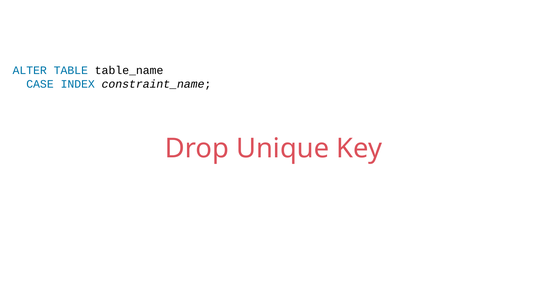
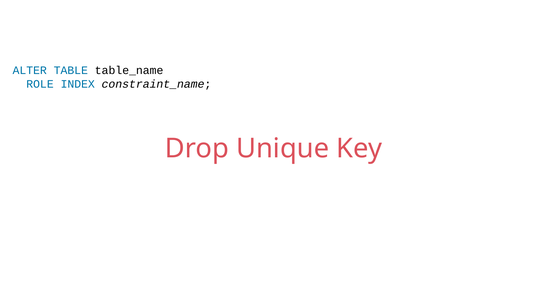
CASE: CASE -> ROLE (40, 84)
